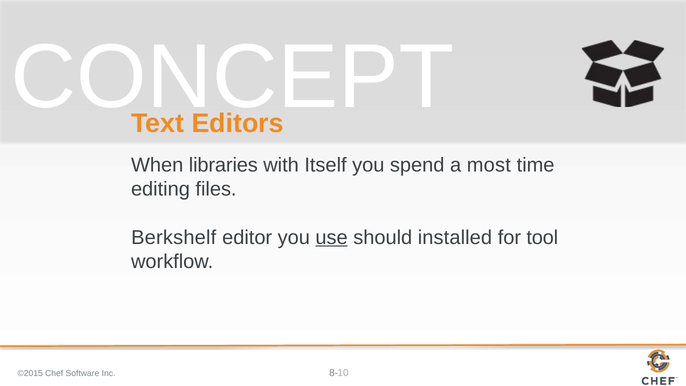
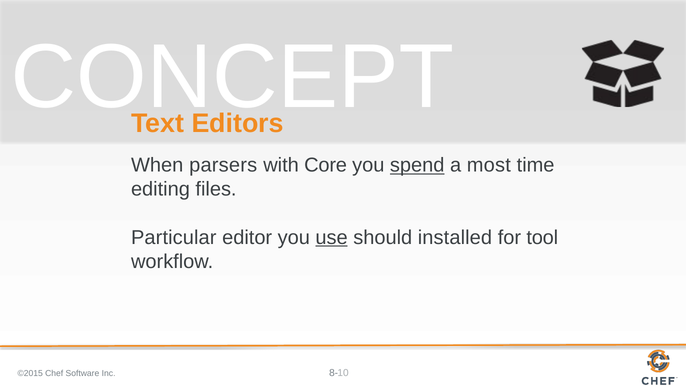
libraries: libraries -> parsers (223, 165)
Itself: Itself -> Core (326, 165)
spend underline: none -> present (417, 165)
Berkshelf: Berkshelf -> Particular (174, 237)
